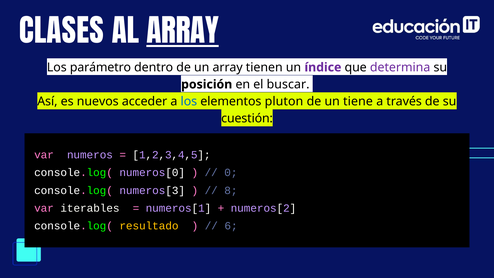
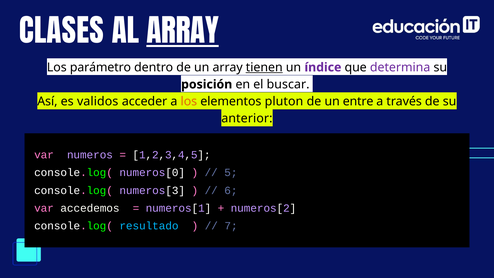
tienen underline: none -> present (264, 67)
nuevos: nuevos -> validos (98, 101)
los colour: blue -> orange (189, 101)
tiene: tiene -> entre (358, 101)
cuestión: cuestión -> anterior (247, 118)
0: 0 -> 5 (231, 173)
8: 8 -> 6 (231, 190)
iterables: iterables -> accedemos (90, 208)
resultado colour: yellow -> light blue (149, 226)
6: 6 -> 7 (231, 226)
